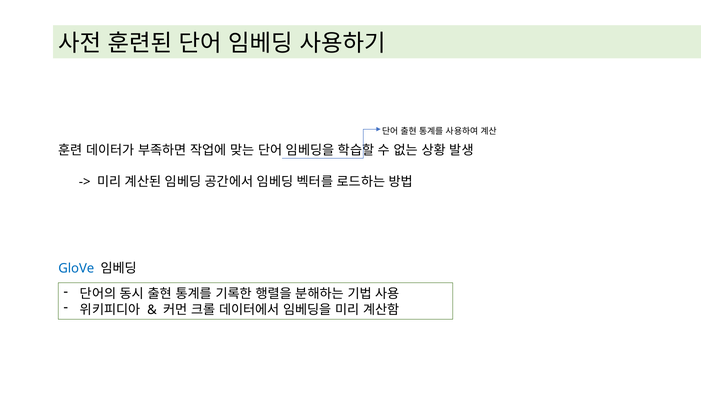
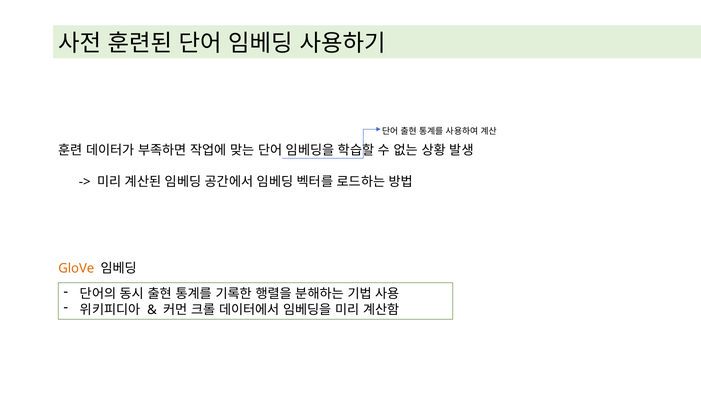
GloVe colour: blue -> orange (76, 268)
